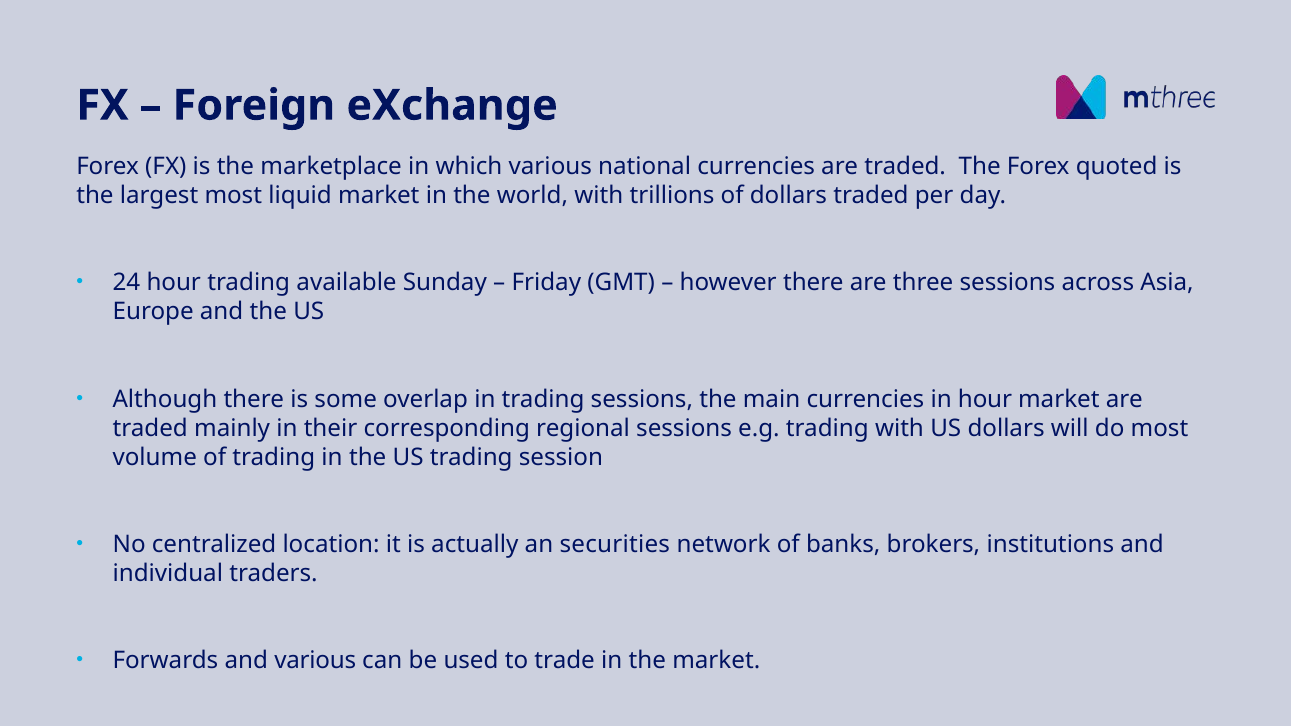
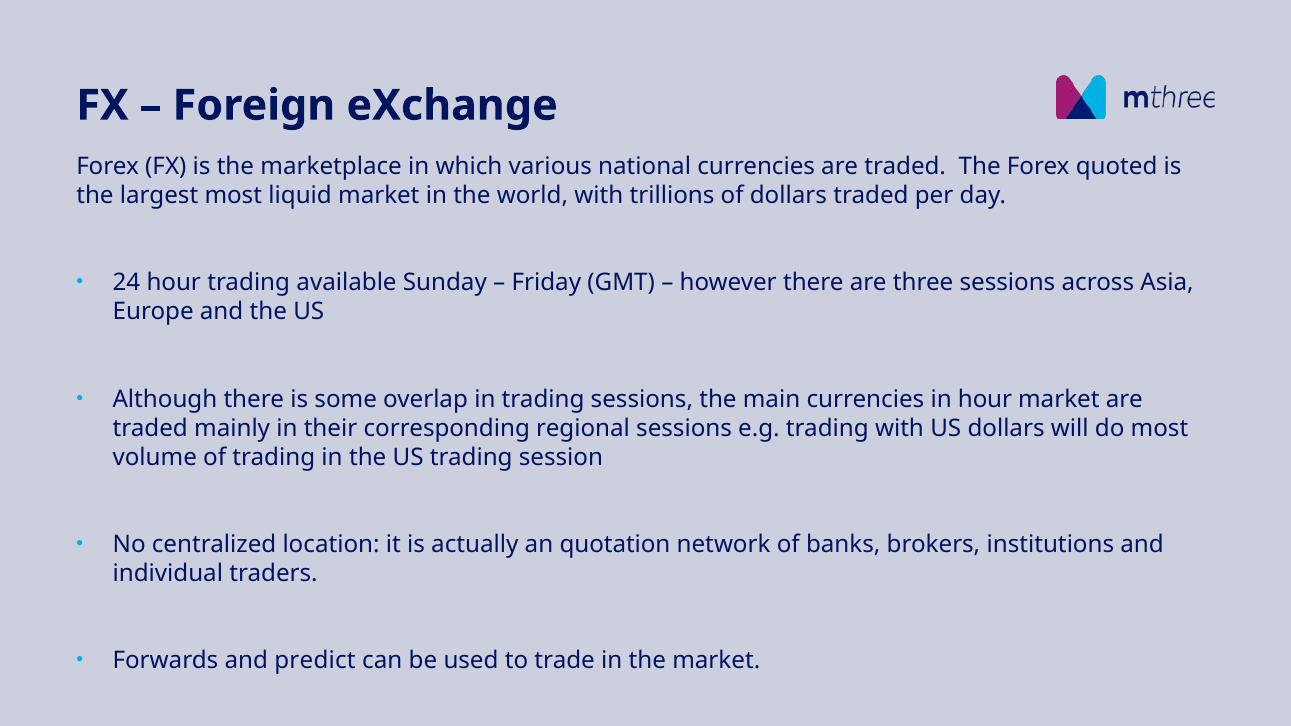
securities: securities -> quotation (615, 545)
and various: various -> predict (315, 661)
